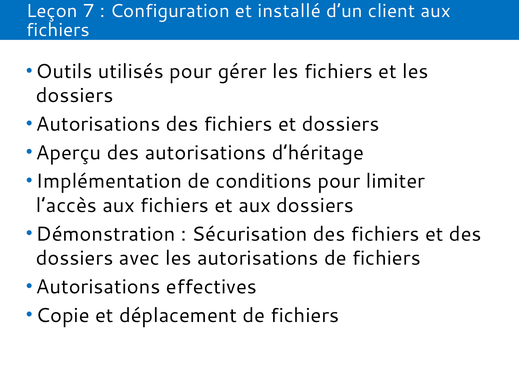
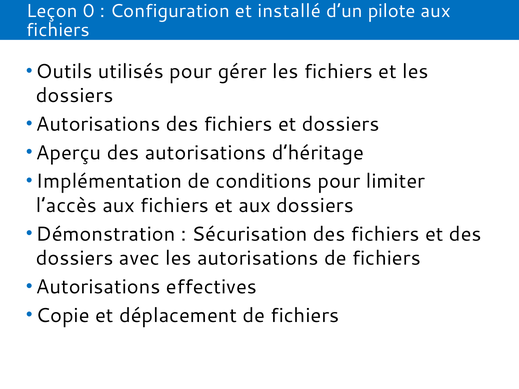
7: 7 -> 0 (89, 11)
client: client -> pilote (392, 11)
